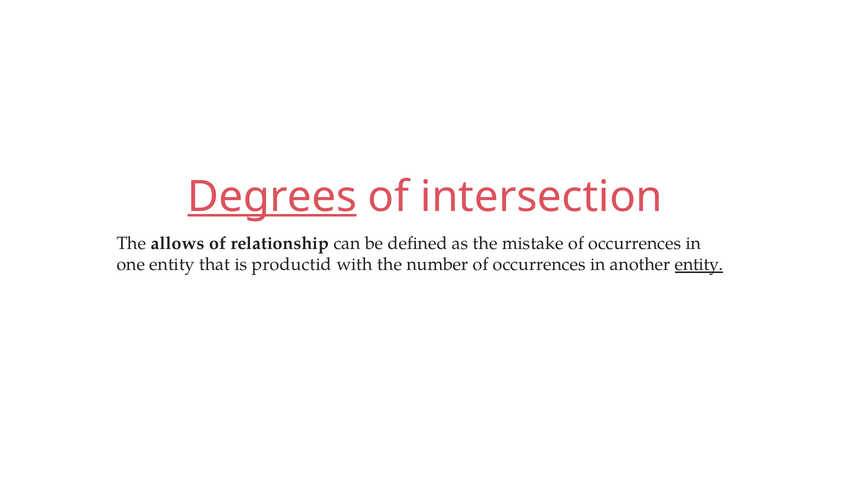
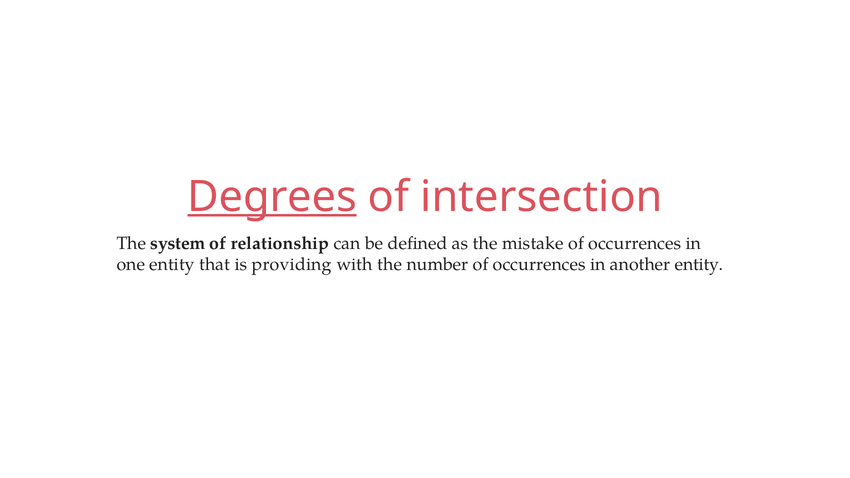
allows: allows -> system (178, 243)
productid: productid -> providing (292, 265)
entity underline: present -> none (699, 265)
